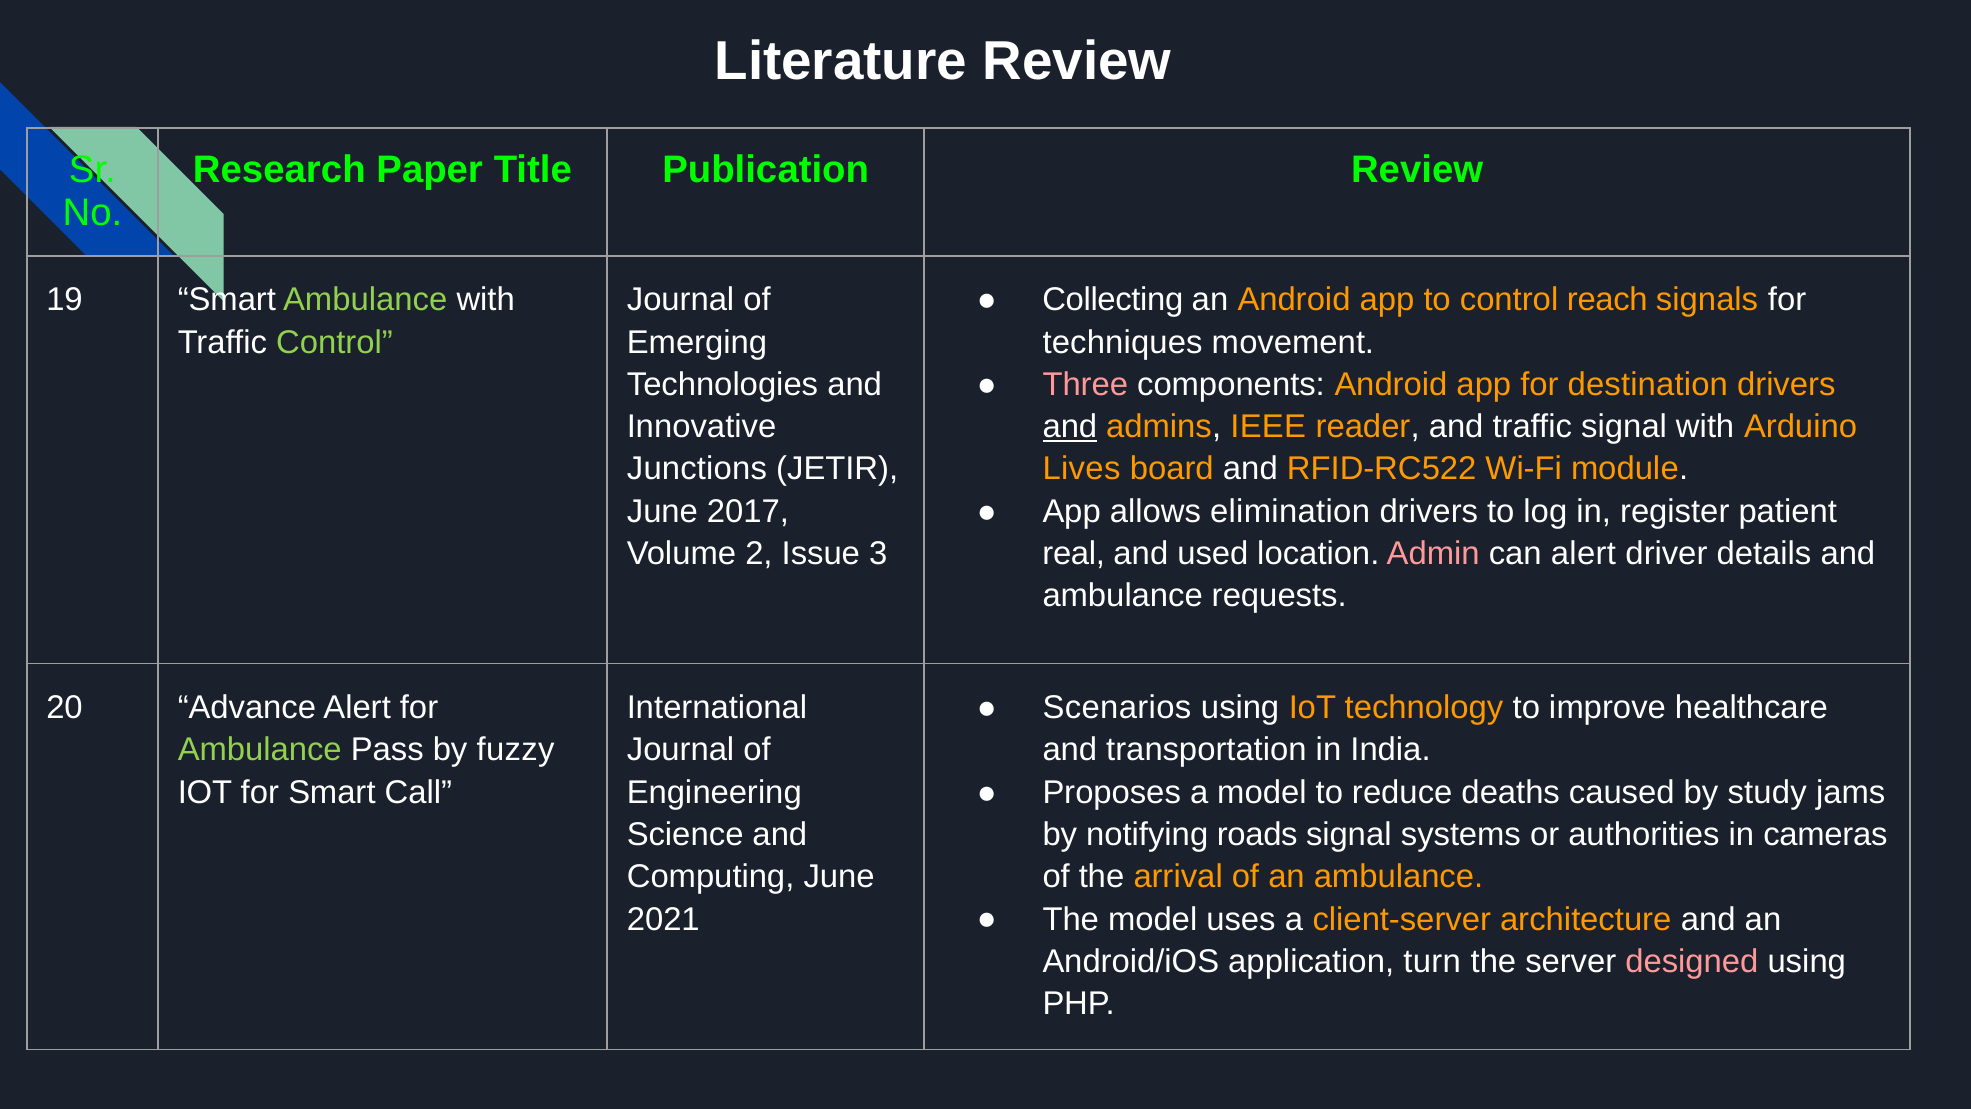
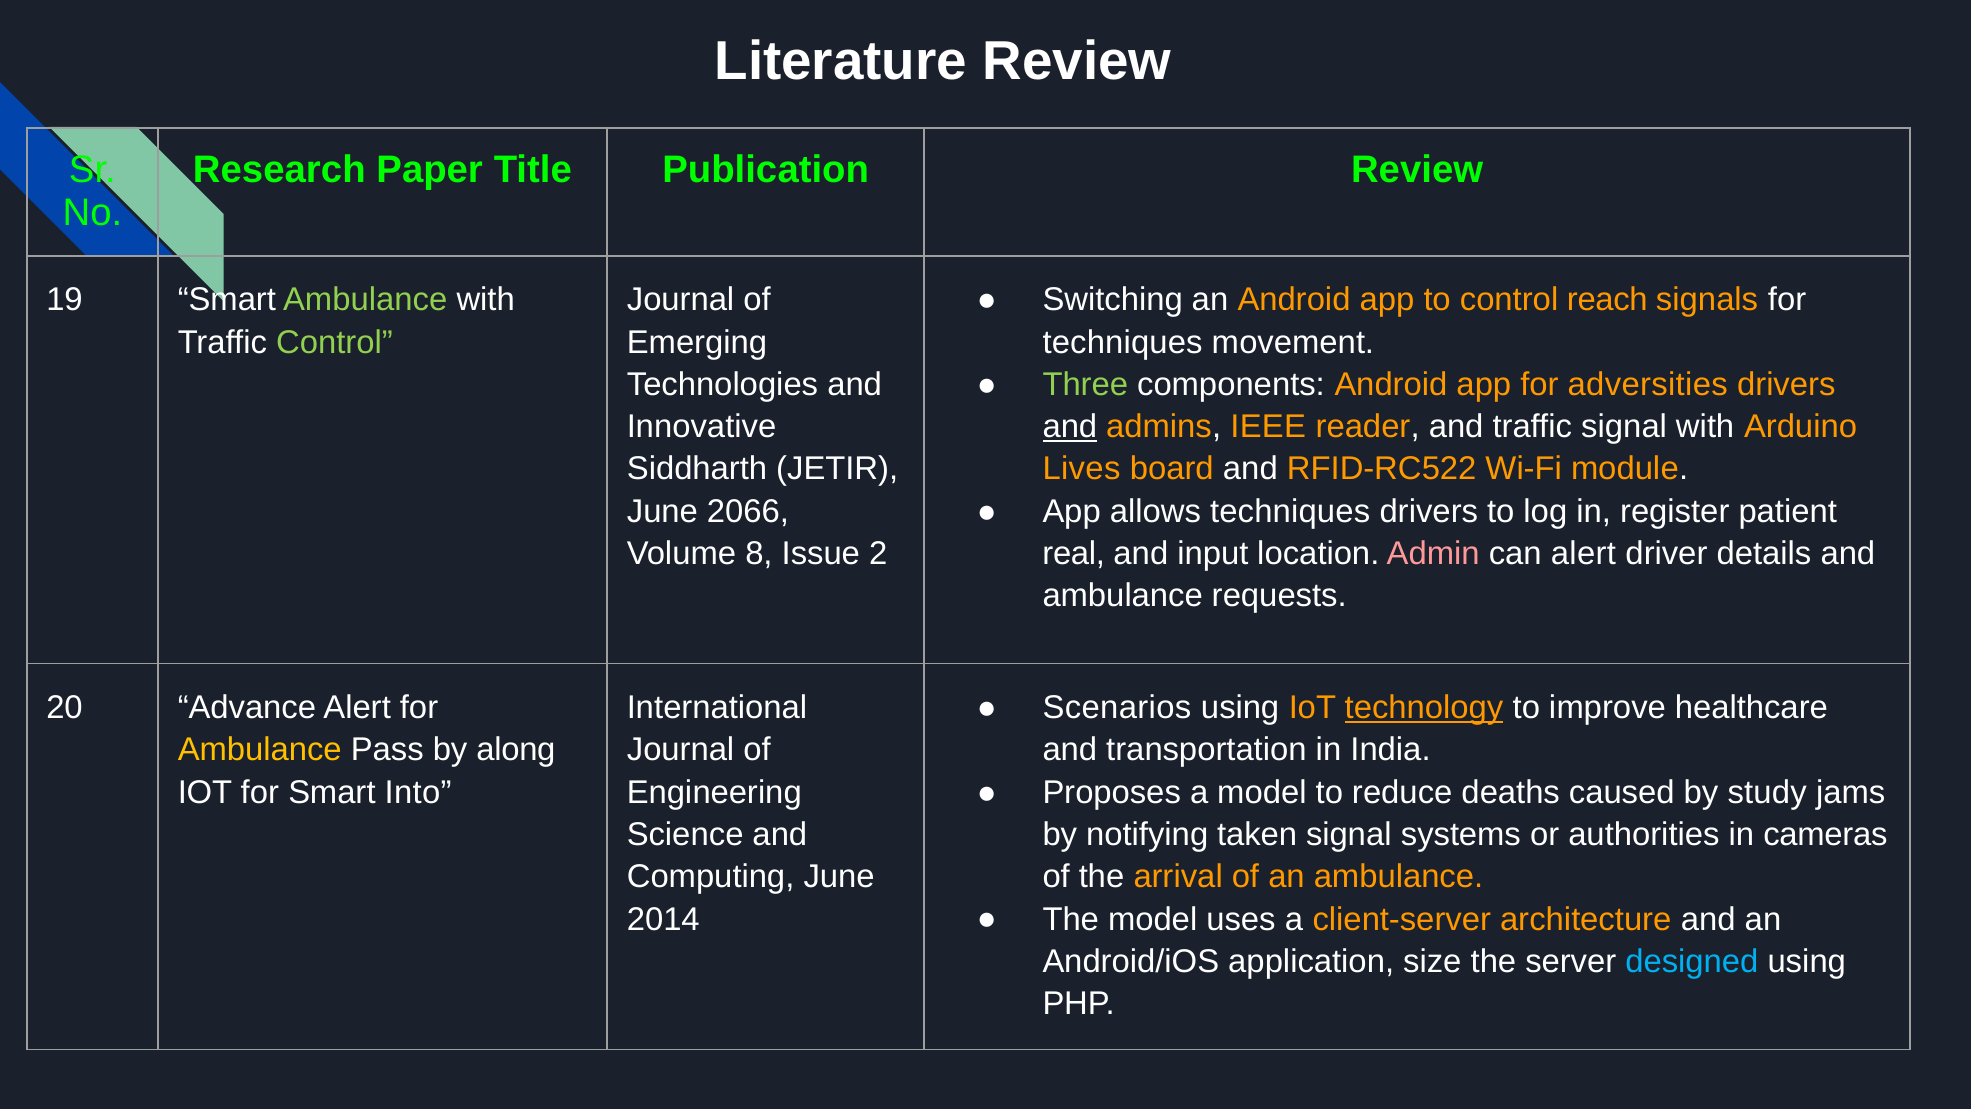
Collecting: Collecting -> Switching (1113, 300)
Three colour: pink -> light green (1085, 384)
destination: destination -> adversities (1648, 384)
Junctions: Junctions -> Siddharth (697, 469)
allows elimination: elimination -> techniques (1290, 511)
2017: 2017 -> 2066 (748, 511)
2: 2 -> 8 (759, 554)
3: 3 -> 2 (878, 554)
used: used -> input (1213, 554)
technology underline: none -> present (1424, 708)
Ambulance colour: light green -> yellow (260, 750)
fuzzy: fuzzy -> along (516, 750)
Call: Call -> Into (418, 792)
roads: roads -> taken (1257, 834)
2021: 2021 -> 2014 (663, 919)
turn: turn -> size (1432, 961)
designed colour: pink -> light blue (1692, 961)
